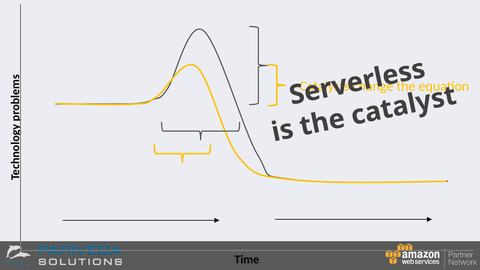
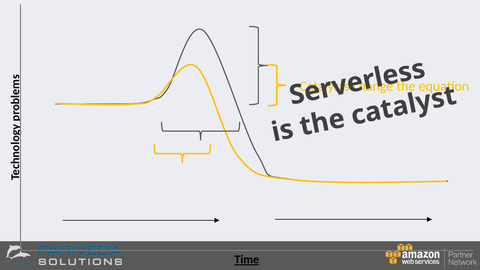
Time underline: none -> present (247, 260)
